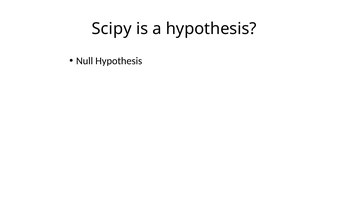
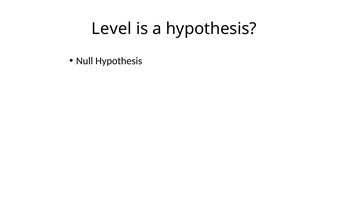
Scipy: Scipy -> Level (112, 29)
